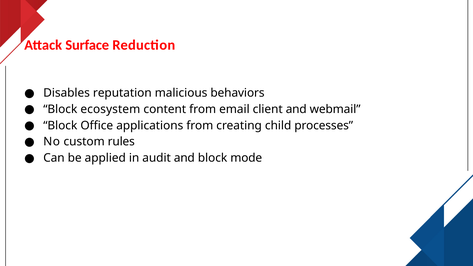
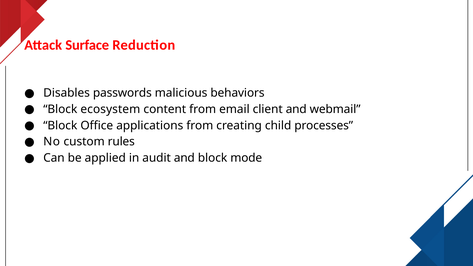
reputation: reputation -> passwords (122, 93)
